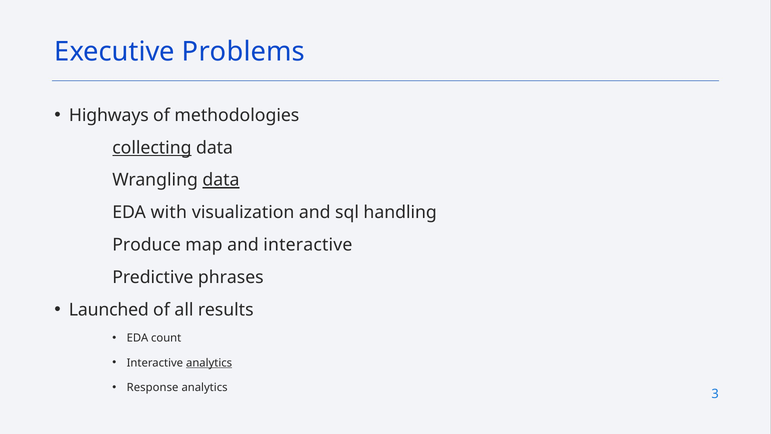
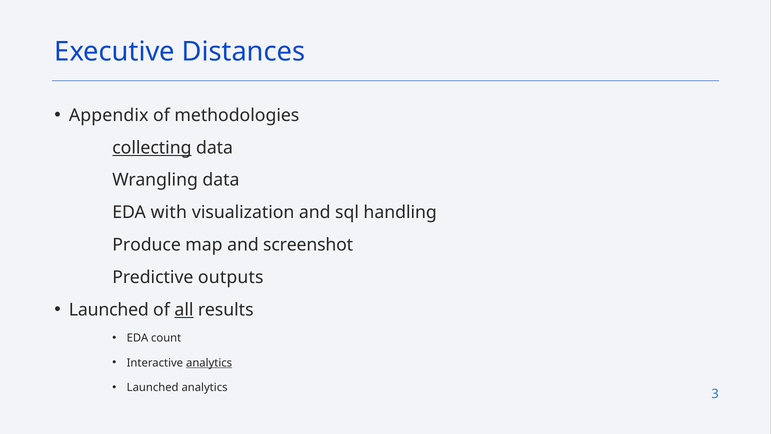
Problems: Problems -> Distances (244, 52)
Highways: Highways -> Appendix (109, 115)
data underline: present -> none (221, 180)
and interactive: interactive -> screenshot (308, 245)
phrases: phrases -> outputs (231, 277)
all underline: none -> present (184, 310)
Response: Response -> Launched (153, 387)
